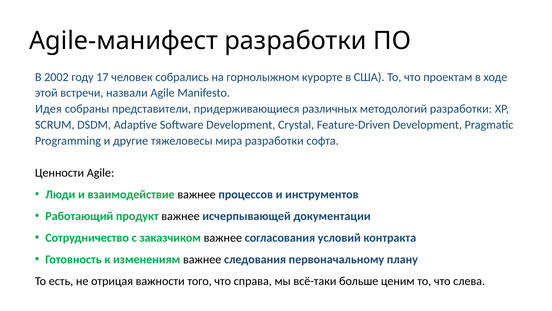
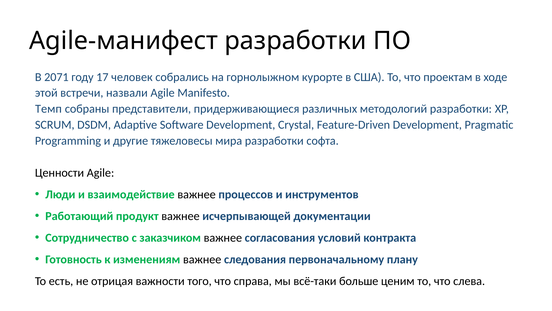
2002: 2002 -> 2071 (56, 77)
Идея: Идея -> Темп (48, 109)
